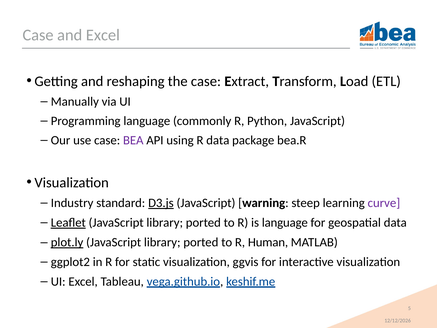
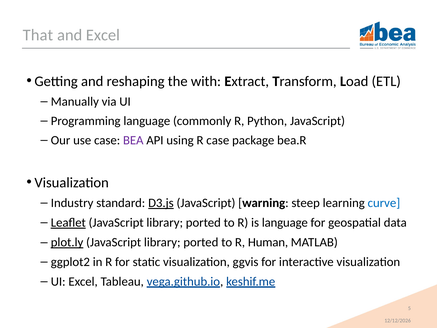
Case: Case -> That (38, 35)
the case: case -> with (206, 81)
R data: data -> case (218, 140)
curve colour: purple -> blue (384, 203)
